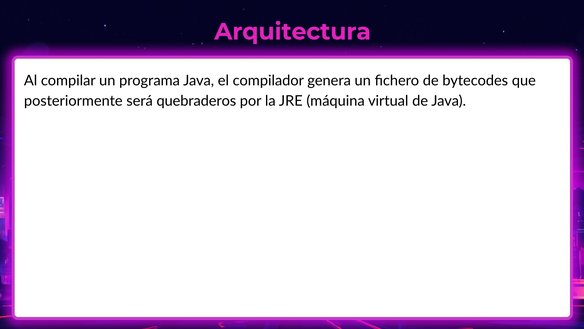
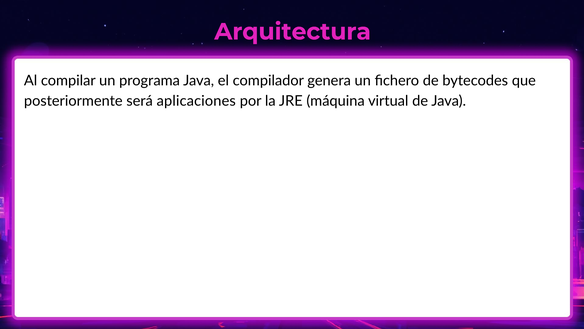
quebraderos: quebraderos -> aplicaciones (196, 101)
